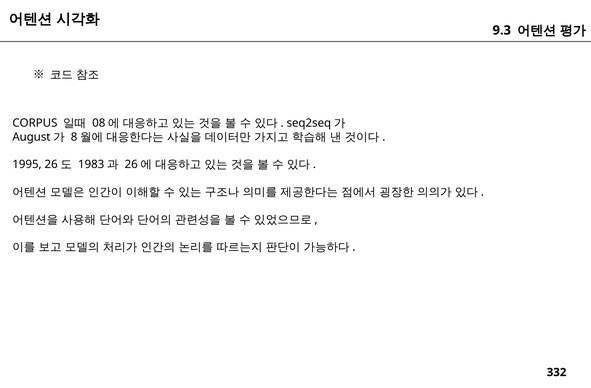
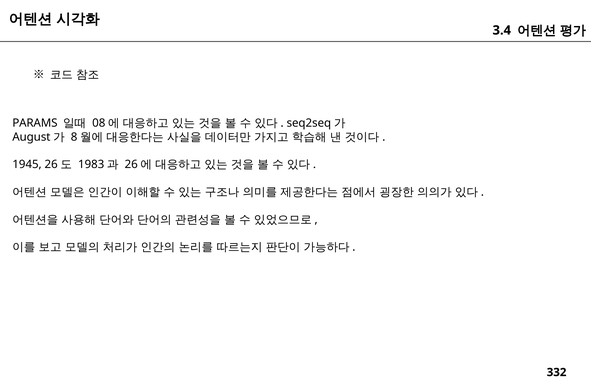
9.3: 9.3 -> 3.4 (502, 30)
CORPUS: CORPUS -> PARAMS (35, 123)
1995: 1995 -> 1945 (27, 165)
